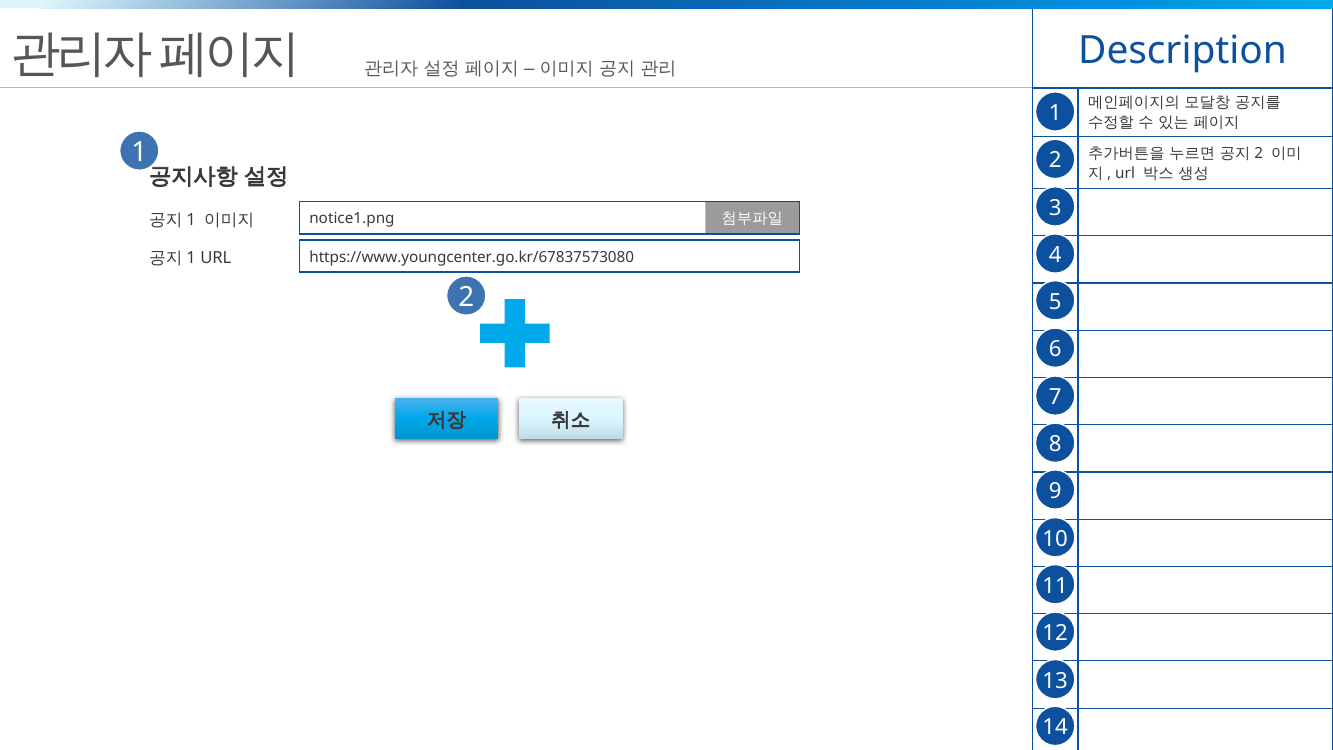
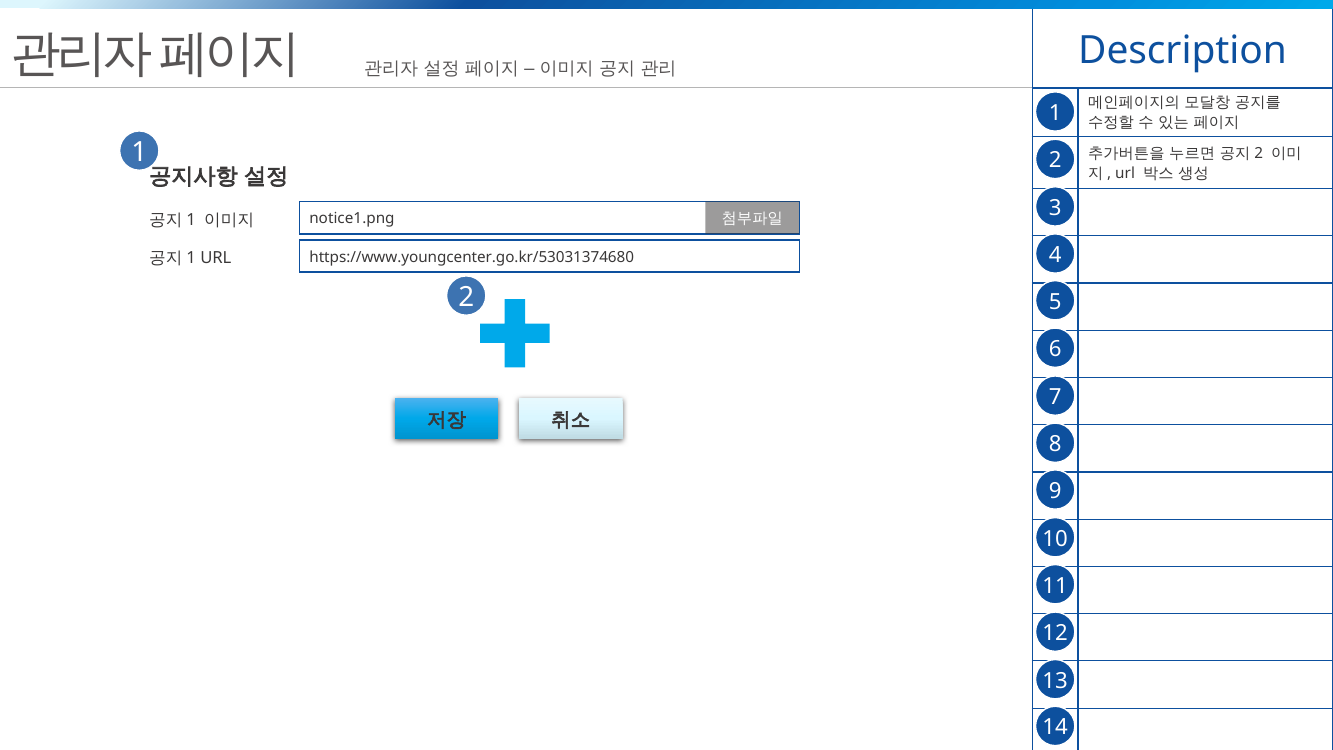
https://www.youngcenter.go.kr/67837573080: https://www.youngcenter.go.kr/67837573080 -> https://www.youngcenter.go.kr/53031374680 (472, 257)
